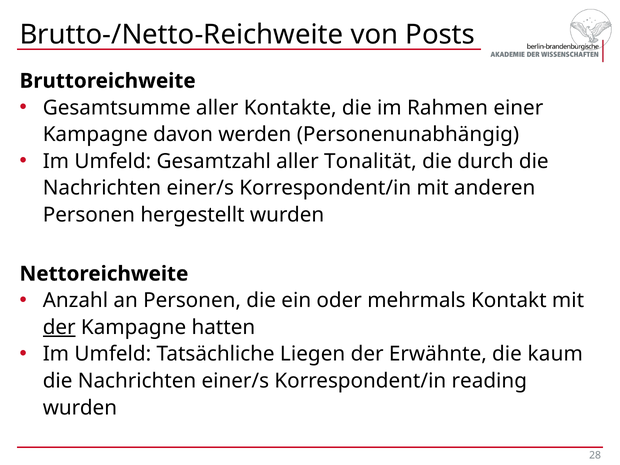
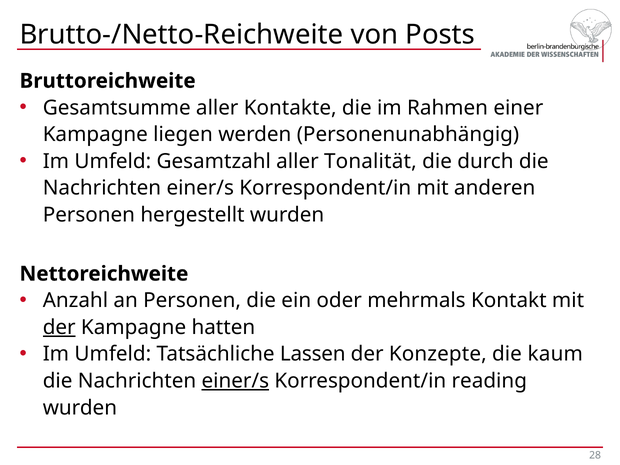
davon: davon -> liegen (183, 134)
Liegen: Liegen -> Lassen (313, 354)
Erwähnte: Erwähnte -> Konzepte (438, 354)
einer/s underline: none -> present (235, 381)
